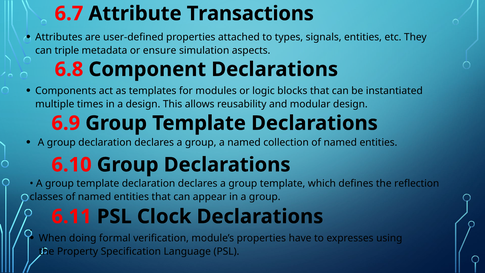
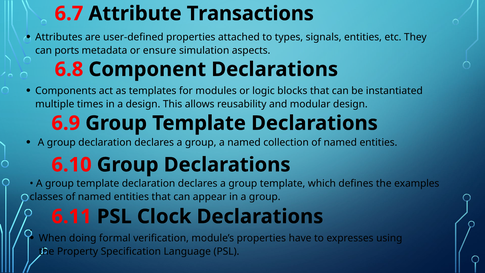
triple: triple -> ports (67, 51)
reflection: reflection -> examples (417, 184)
